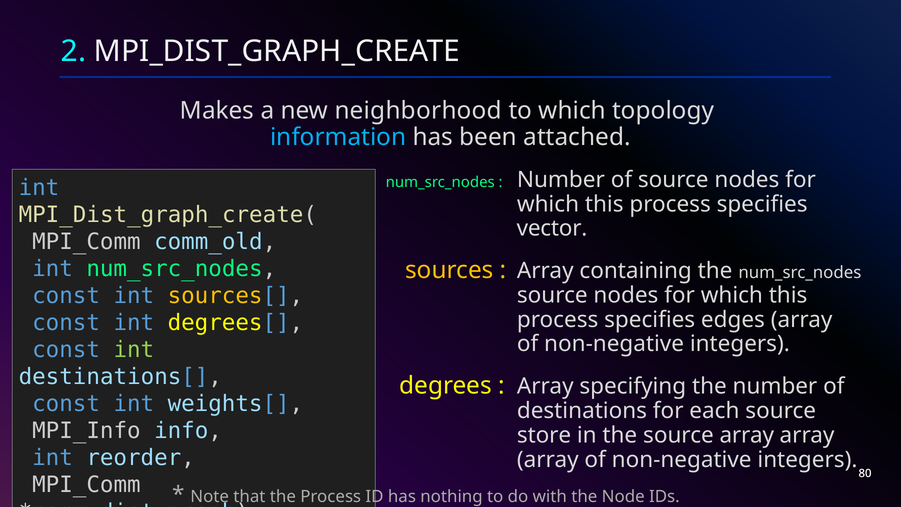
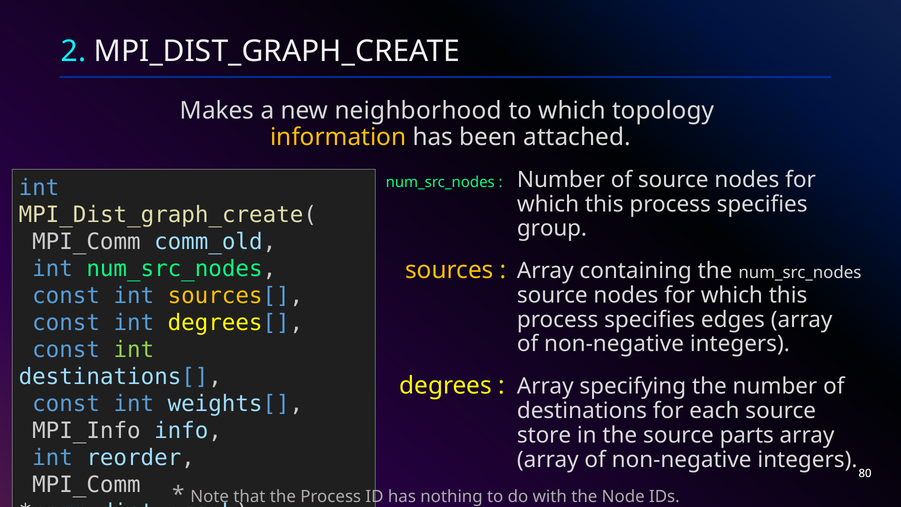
information colour: light blue -> yellow (338, 137)
vector: vector -> group (552, 228)
source array: array -> parts (747, 435)
